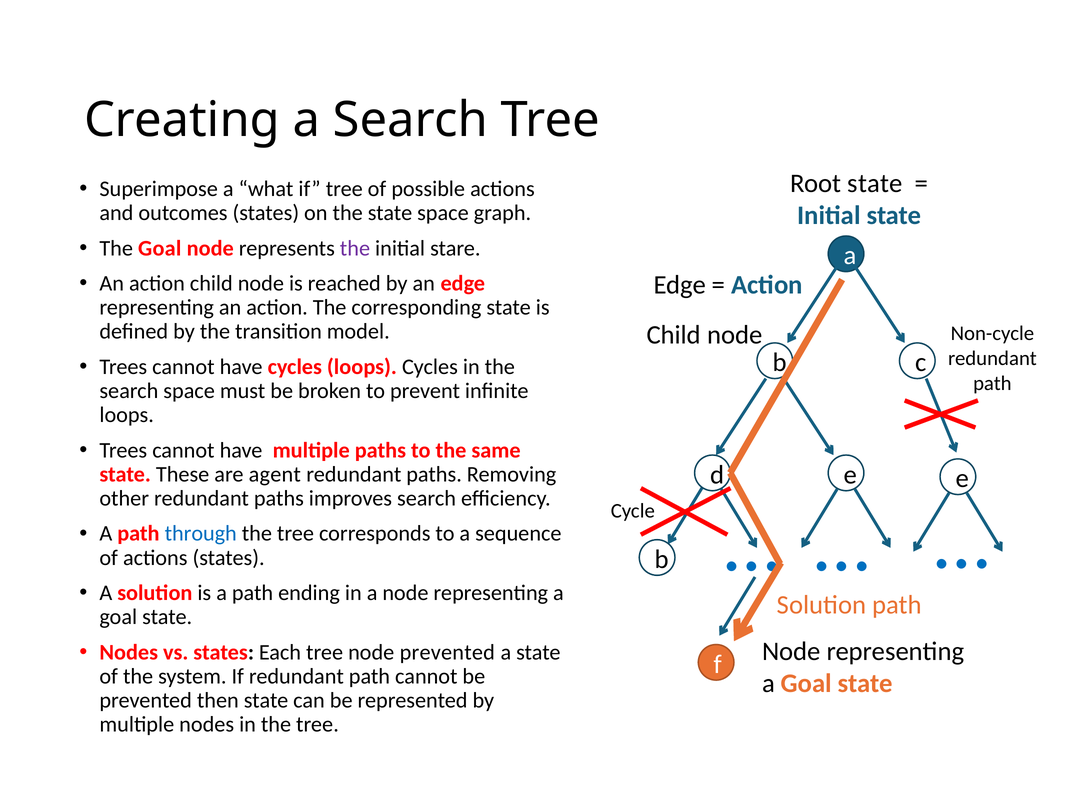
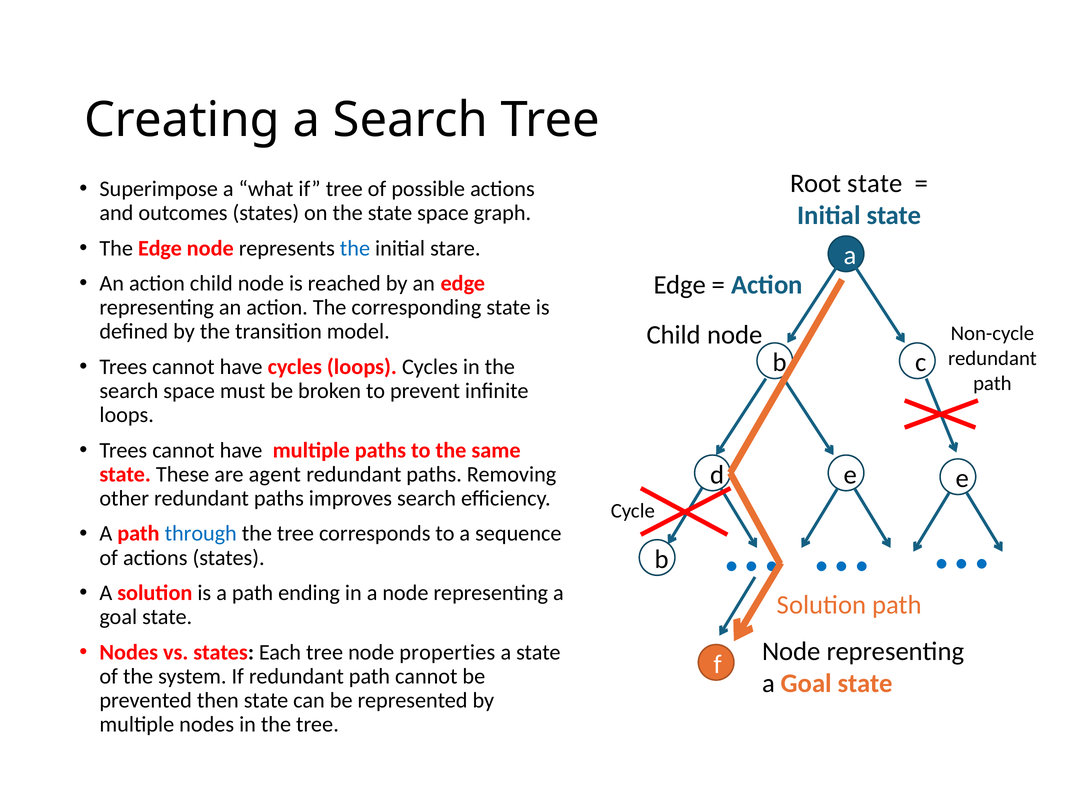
The Goal: Goal -> Edge (160, 248)
the colour: purple -> blue (355, 248)
node prevented: prevented -> properties (447, 652)
